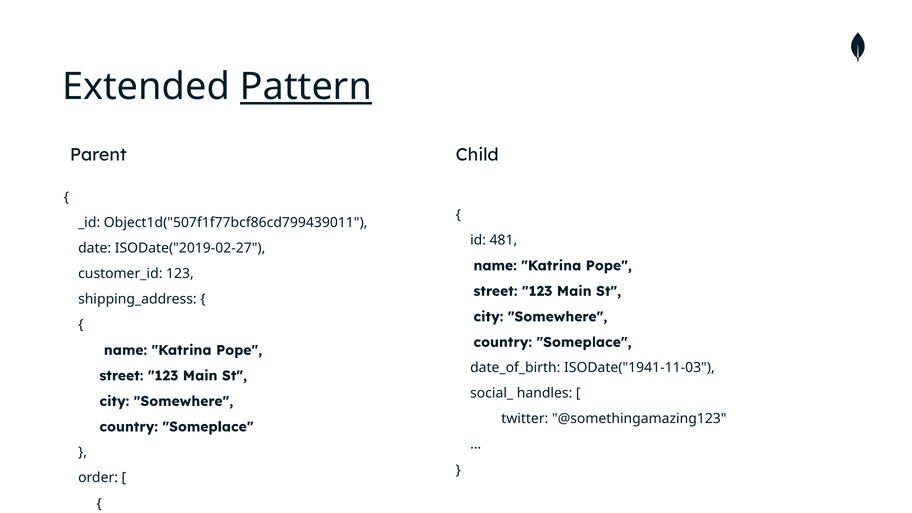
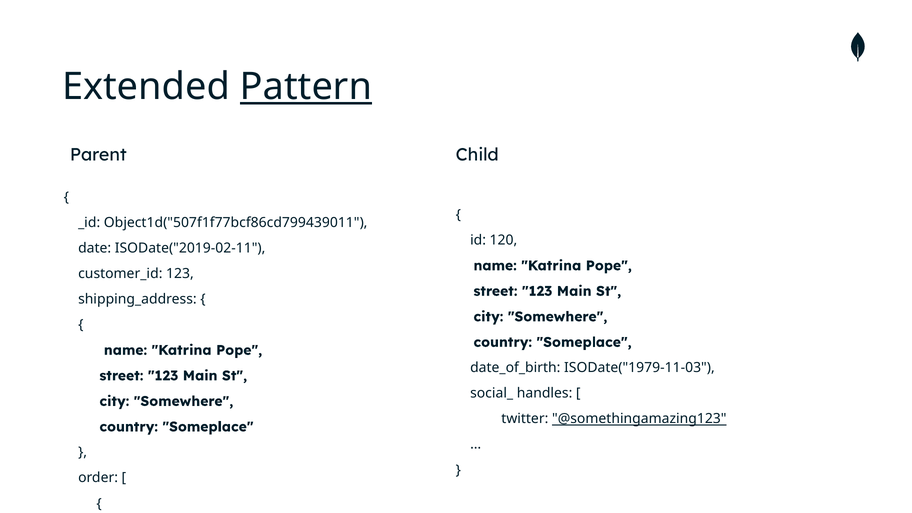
481: 481 -> 120 (503, 240)
ISODate("2019-02-27: ISODate("2019-02-27 -> ISODate("2019-02-11 (190, 248)
ISODate("1941-11-03: ISODate("1941-11-03 -> ISODate("1979-11-03 (639, 368)
@somethingamazing123 underline: none -> present (639, 419)
